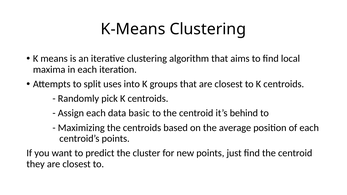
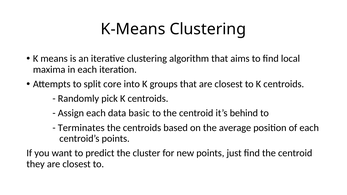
uses: uses -> core (112, 84)
Maximizing: Maximizing -> Terminates (81, 128)
